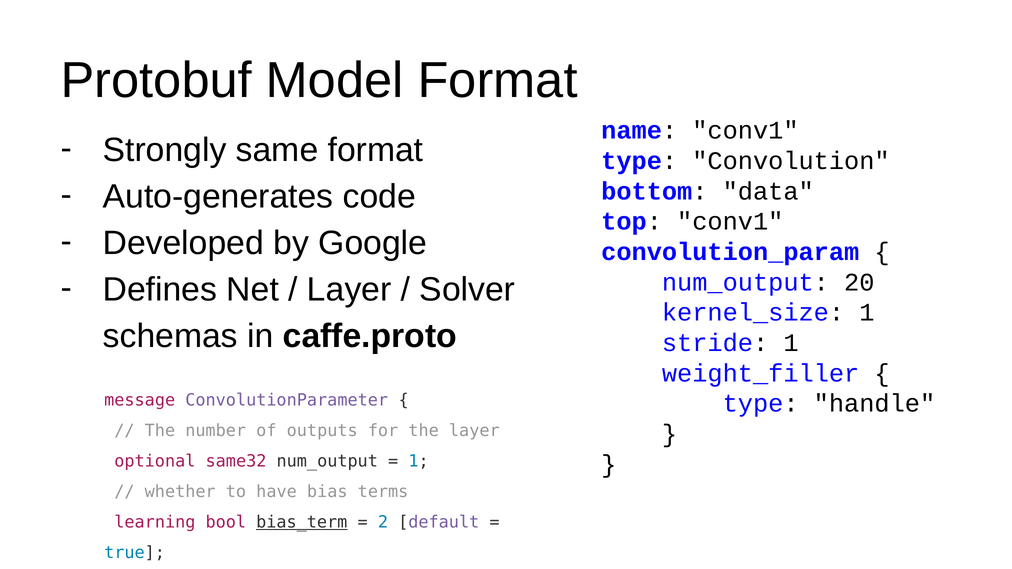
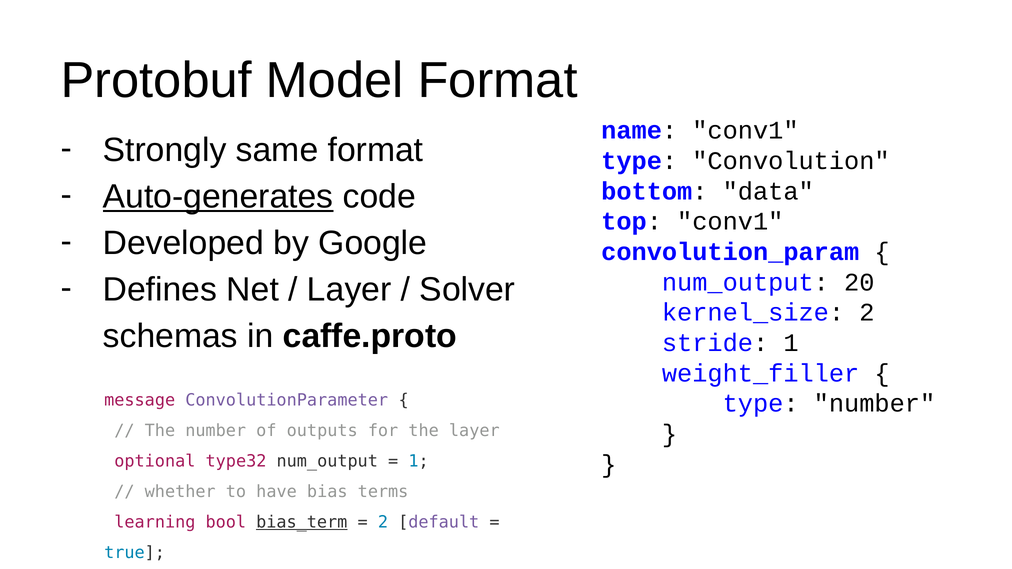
Auto-generates underline: none -> present (218, 196)
kernel_size 1: 1 -> 2 (867, 313)
type handle: handle -> number (874, 404)
same32: same32 -> type32 (236, 461)
